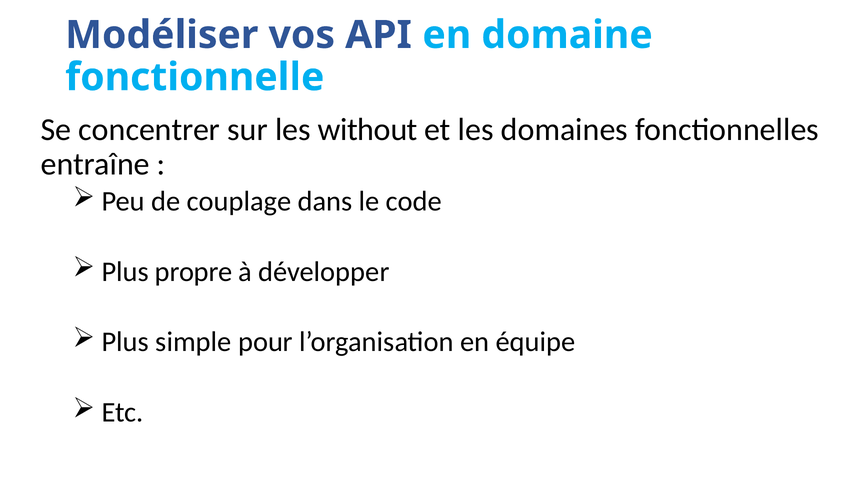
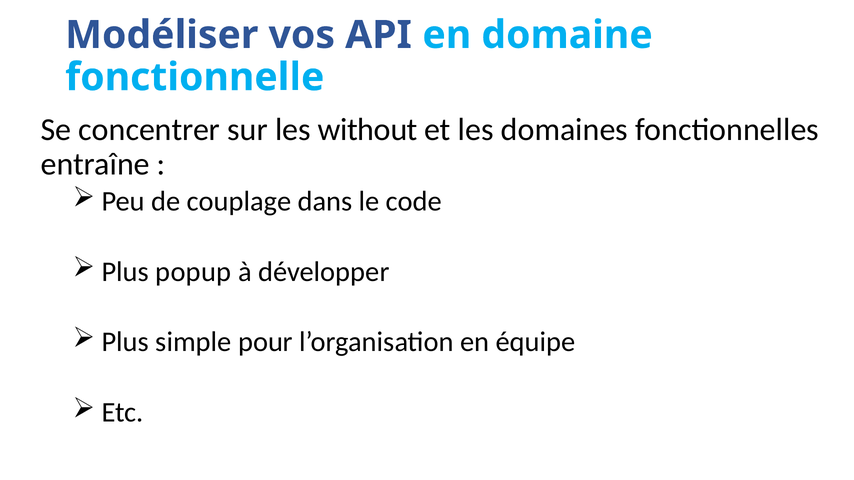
propre: propre -> popup (193, 272)
